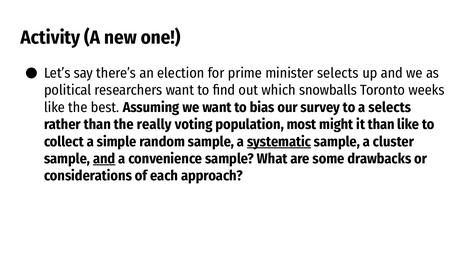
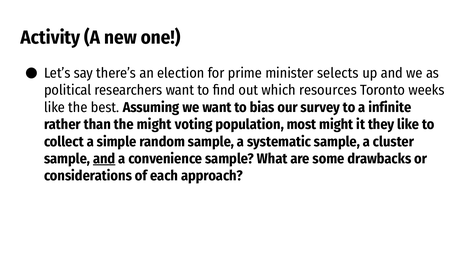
snowballs: snowballs -> resources (328, 90)
a selects: selects -> infinite (390, 107)
the really: really -> might (154, 125)
it than: than -> they (381, 125)
systematic underline: present -> none (279, 142)
